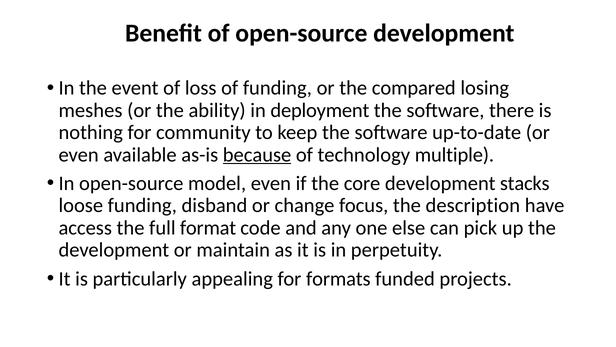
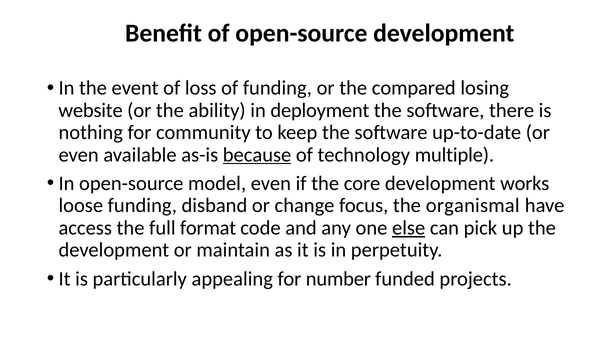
meshes: meshes -> website (91, 110)
stacks: stacks -> works (525, 183)
description: description -> organismal (473, 205)
else underline: none -> present (409, 228)
formats: formats -> number (338, 278)
